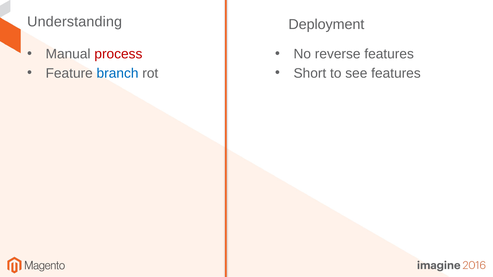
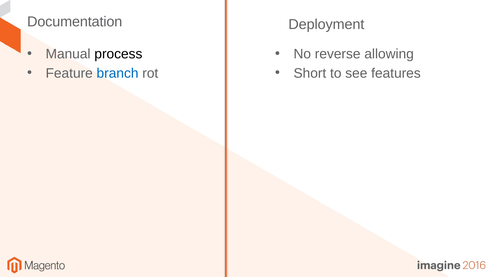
Understanding: Understanding -> Documentation (75, 22)
process colour: red -> black (118, 54)
reverse features: features -> allowing (389, 54)
